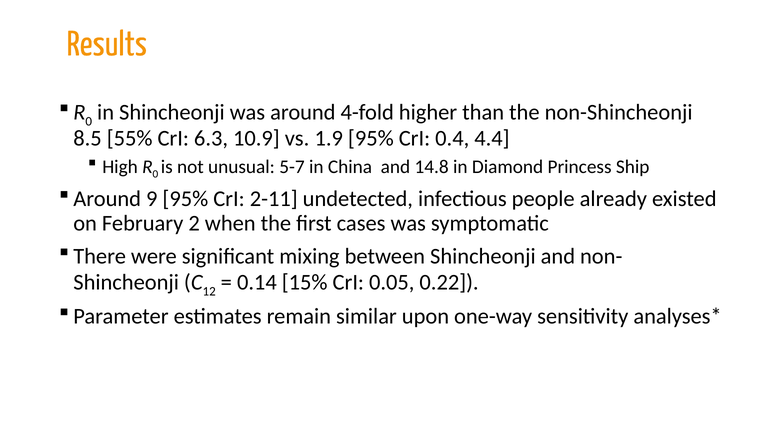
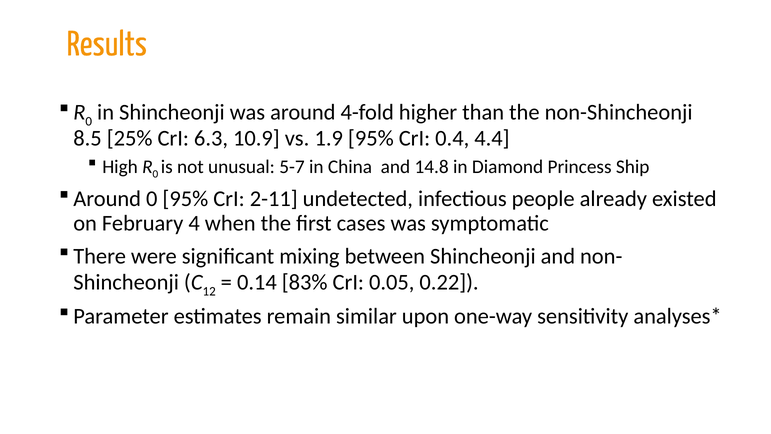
55%: 55% -> 25% (130, 138)
Around 9: 9 -> 0 (152, 198)
2: 2 -> 4 (194, 223)
15%: 15% -> 83% (305, 282)
